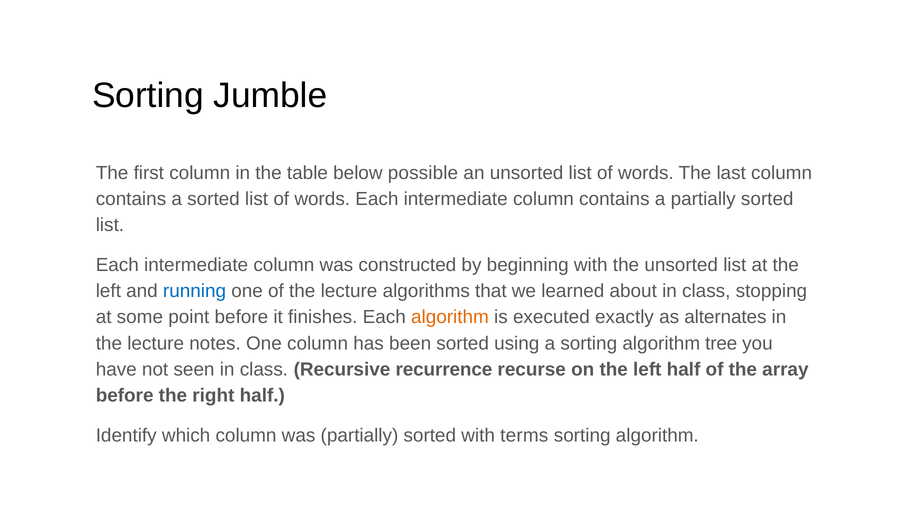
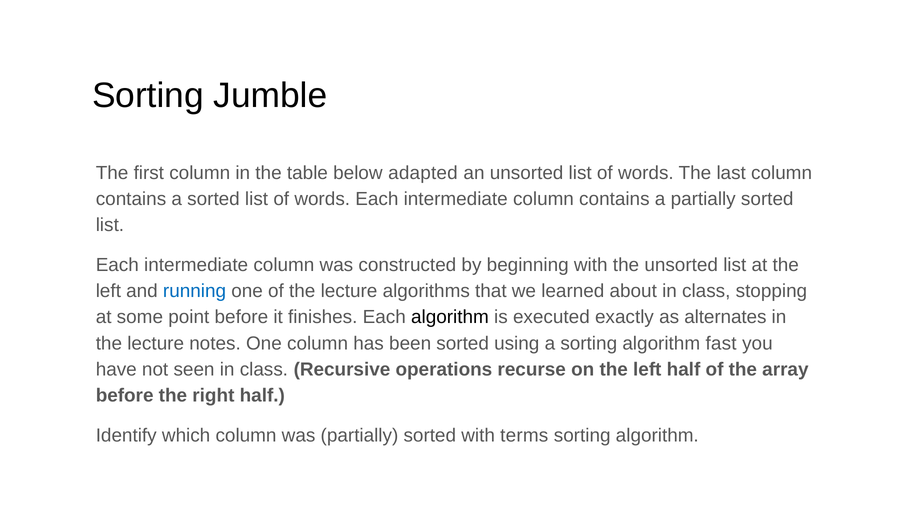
possible: possible -> adapted (423, 173)
algorithm colour: orange -> black (450, 317)
tree: tree -> fast (721, 344)
recurrence: recurrence -> operations (444, 370)
